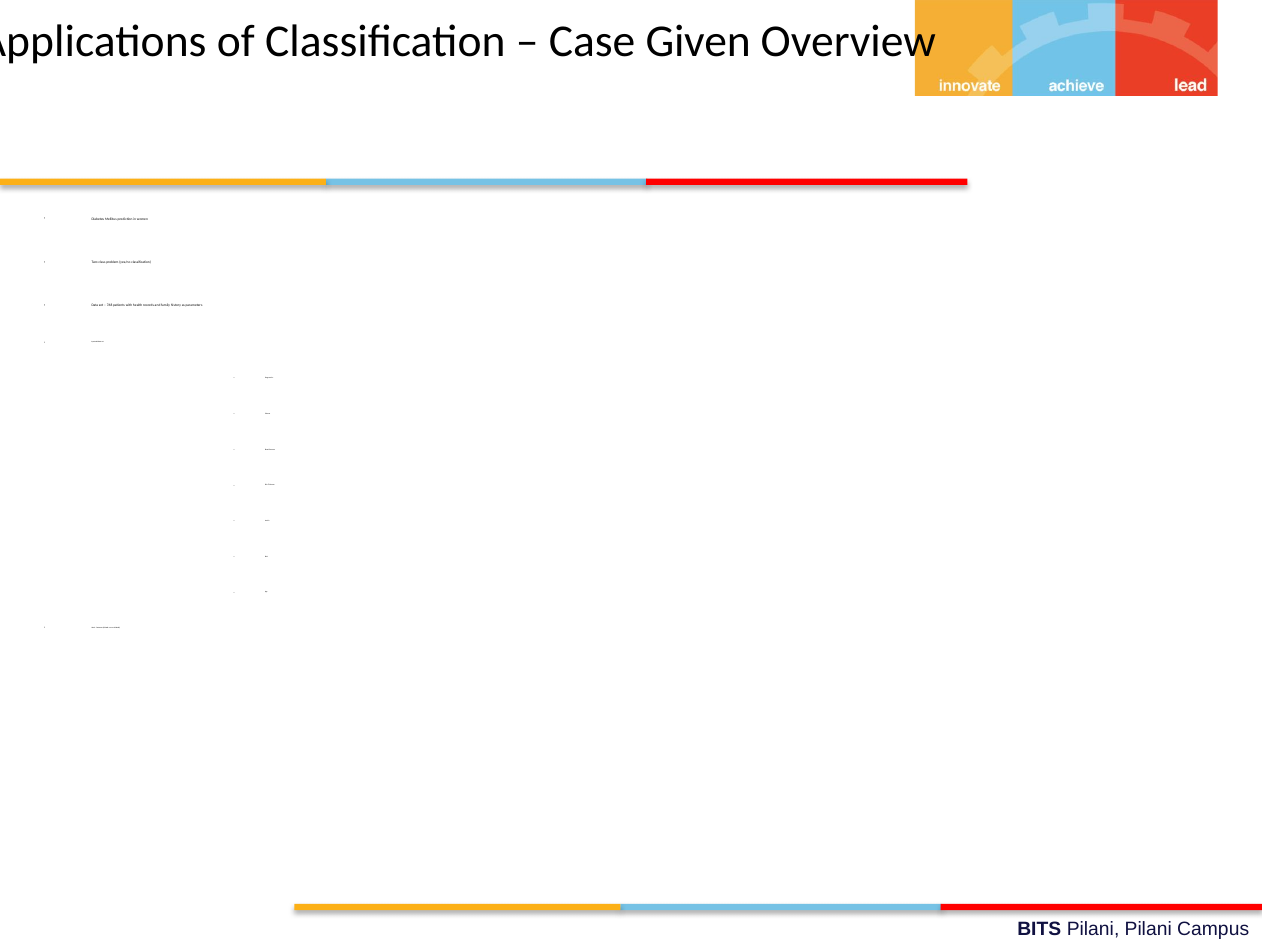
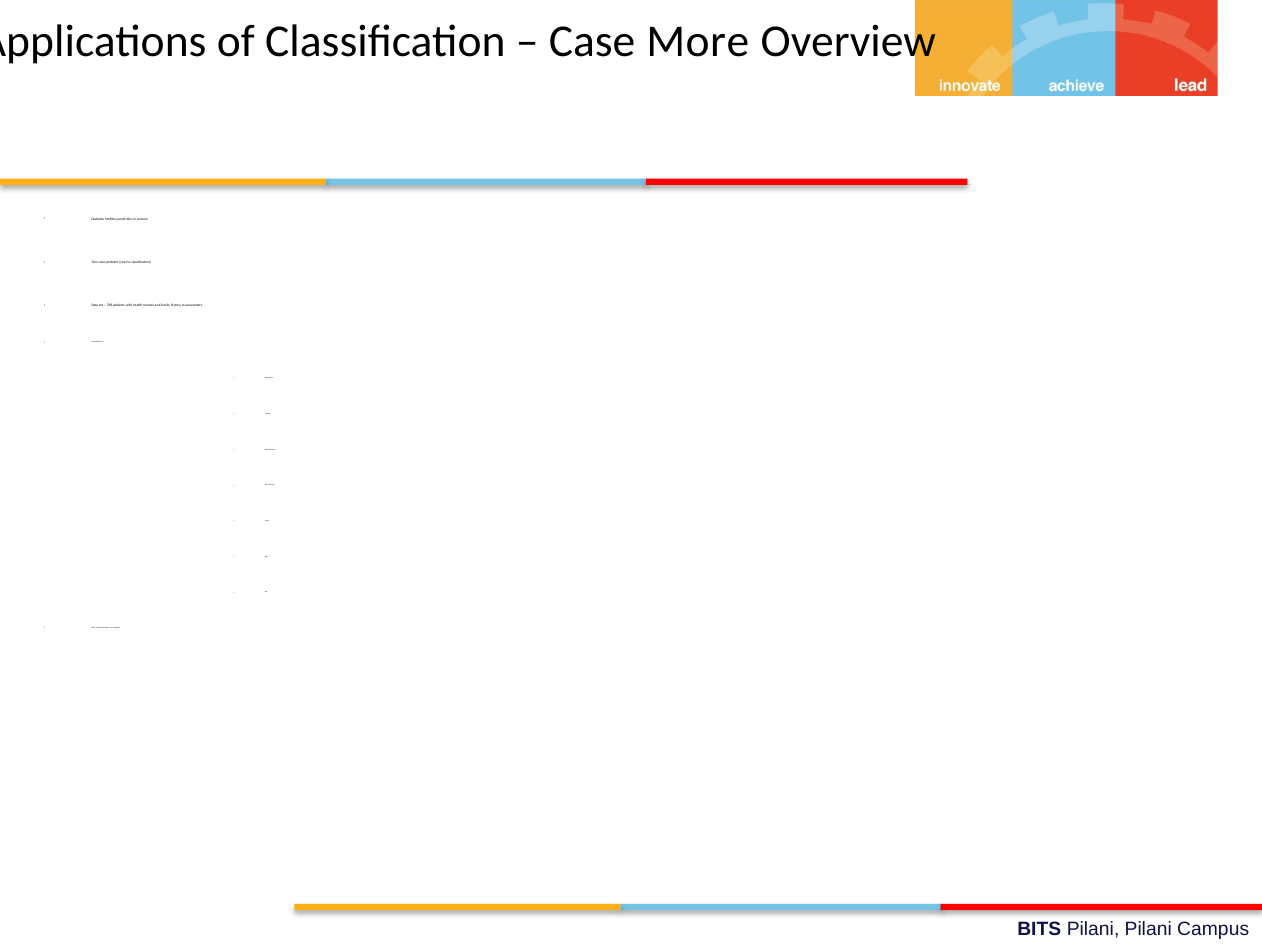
Given: Given -> More (698, 41)
